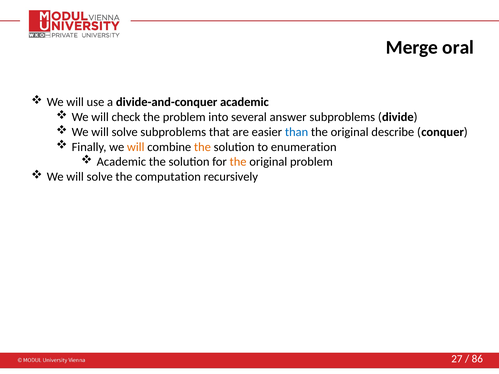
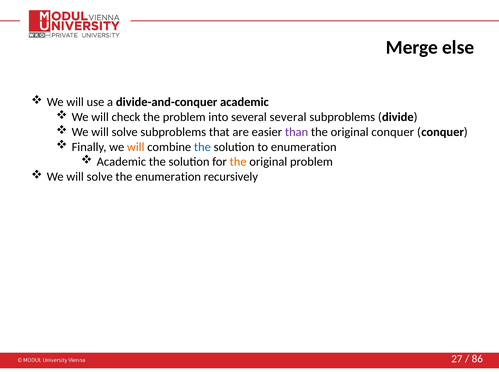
oral: oral -> else (458, 48)
several answer: answer -> several (288, 117)
than colour: blue -> purple (297, 132)
original describe: describe -> conquer (393, 132)
the colour: orange -> blue (202, 147)
the computation: computation -> enumeration (168, 177)
